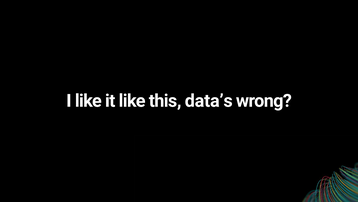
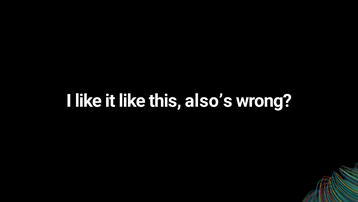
data’s: data’s -> also’s (209, 101)
